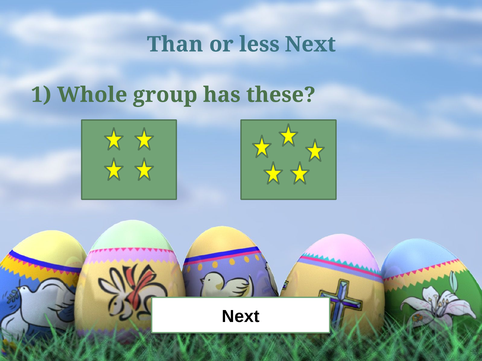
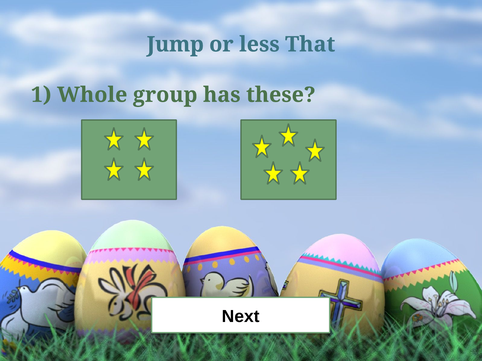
Than: Than -> Jump (175, 44)
less Next: Next -> That (310, 44)
